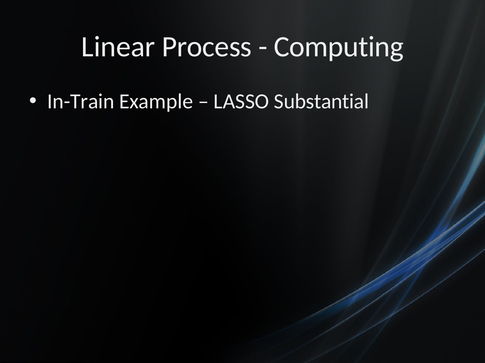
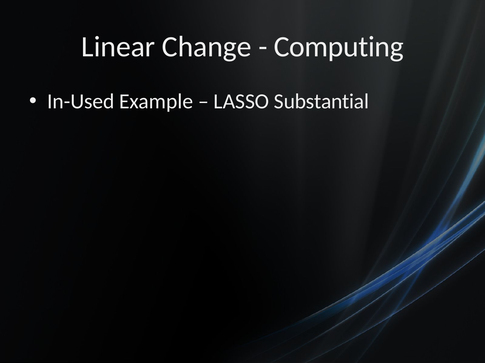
Process: Process -> Change (207, 47)
In-Train: In-Train -> In-Used (81, 102)
